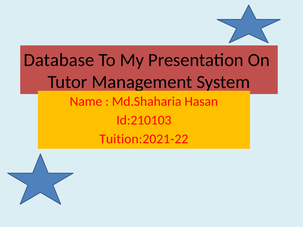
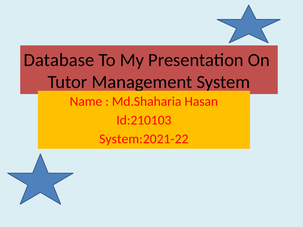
Tuition:2021-22: Tuition:2021-22 -> System:2021-22 (144, 139)
